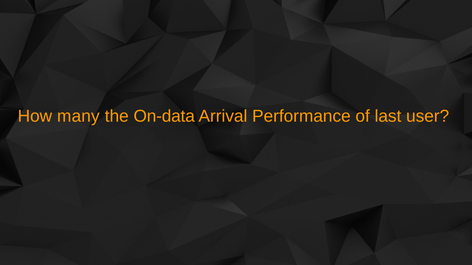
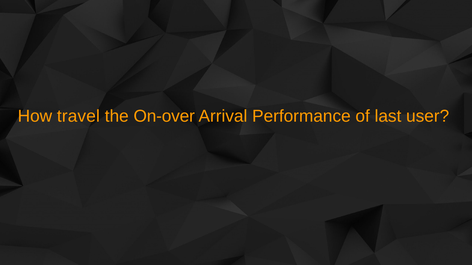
many: many -> travel (78, 117)
On-data: On-data -> On-over (164, 117)
